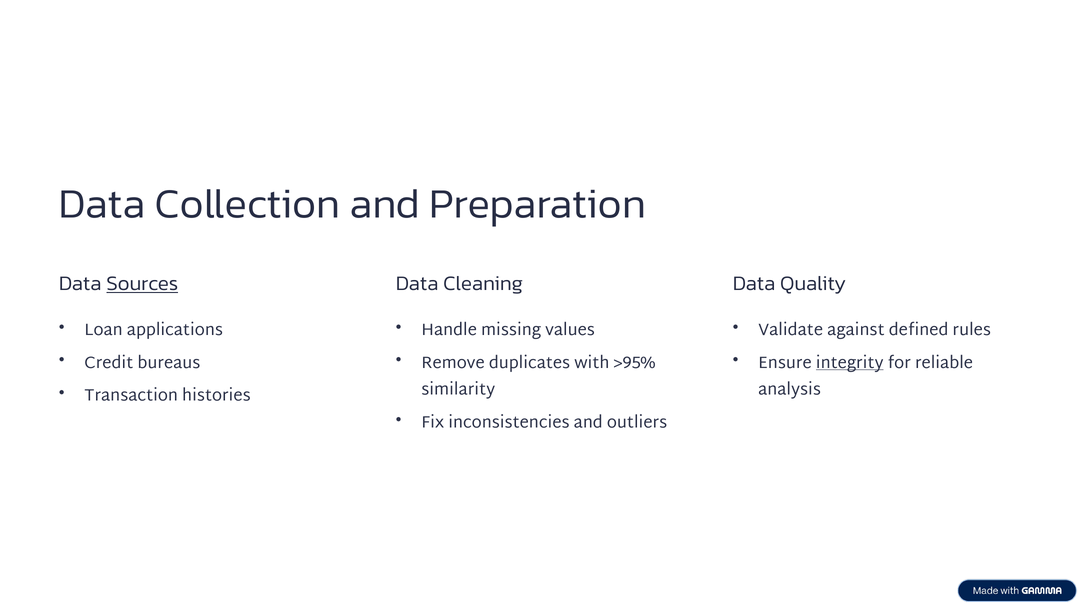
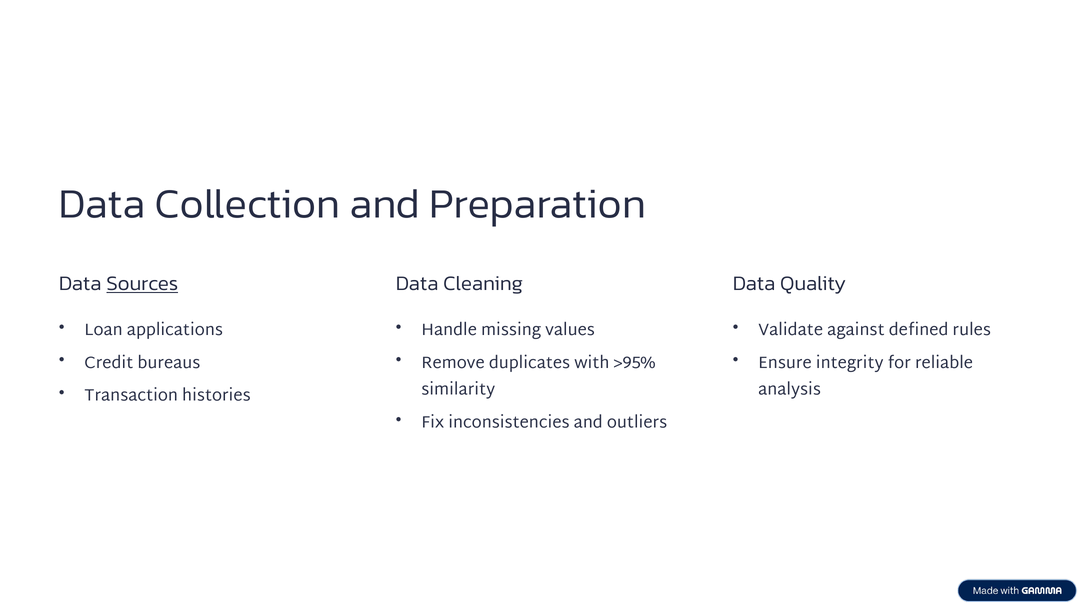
integrity underline: present -> none (850, 363)
